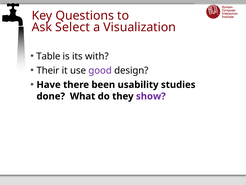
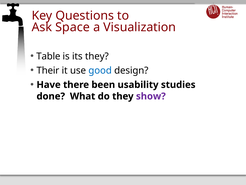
Select: Select -> Space (73, 27)
its with: with -> they (97, 56)
good colour: purple -> blue (100, 70)
